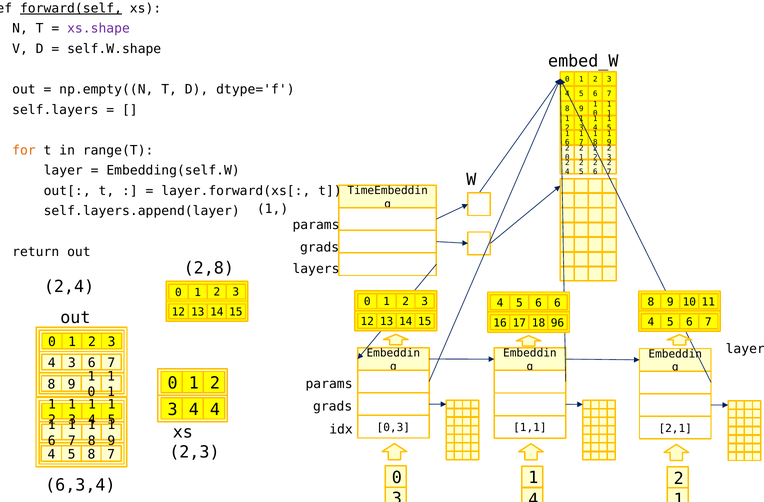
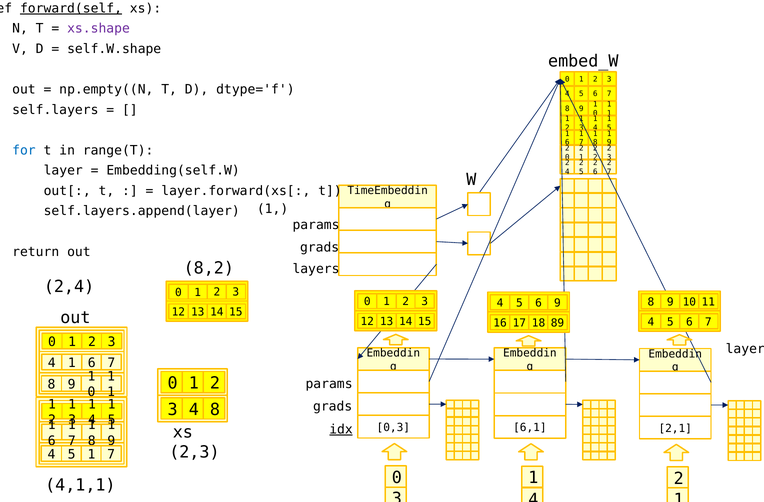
for colour: orange -> blue (24, 150)
2,8: 2,8 -> 8,2 (209, 268)
6 6: 6 -> 9 (557, 303)
96: 96 -> 89 (557, 323)
3: 3 -> 1 (72, 363)
4 4: 4 -> 8 (215, 409)
1,1: 1,1 -> 6,1 (530, 428)
idx underline: none -> present (341, 429)
4 5 8: 8 -> 1 (91, 454)
6,3,4: 6,3,4 -> 4,1,1 (80, 485)
